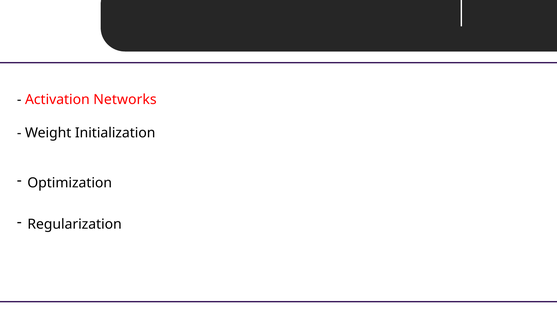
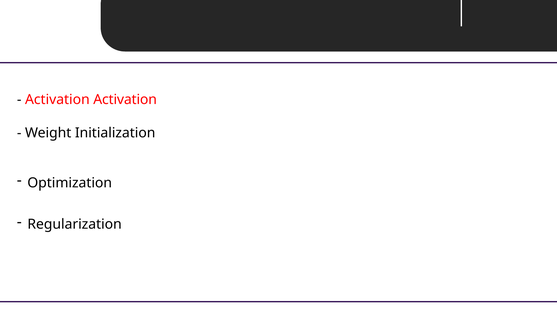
Activation Networks: Networks -> Activation (125, 100)
